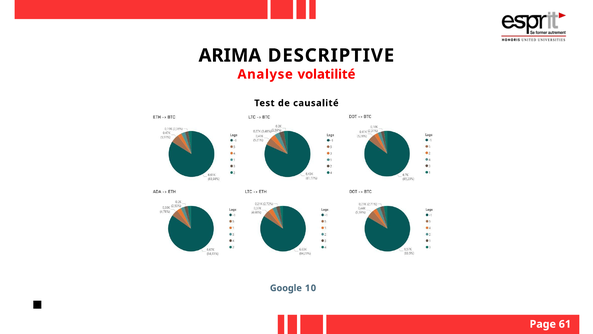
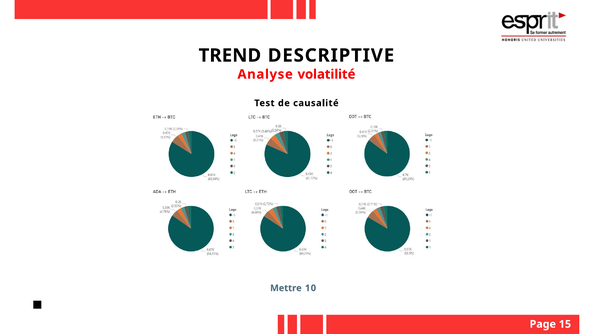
ARIMA: ARIMA -> TREND (230, 55)
Google: Google -> Mettre (286, 288)
61: 61 -> 15 (565, 324)
